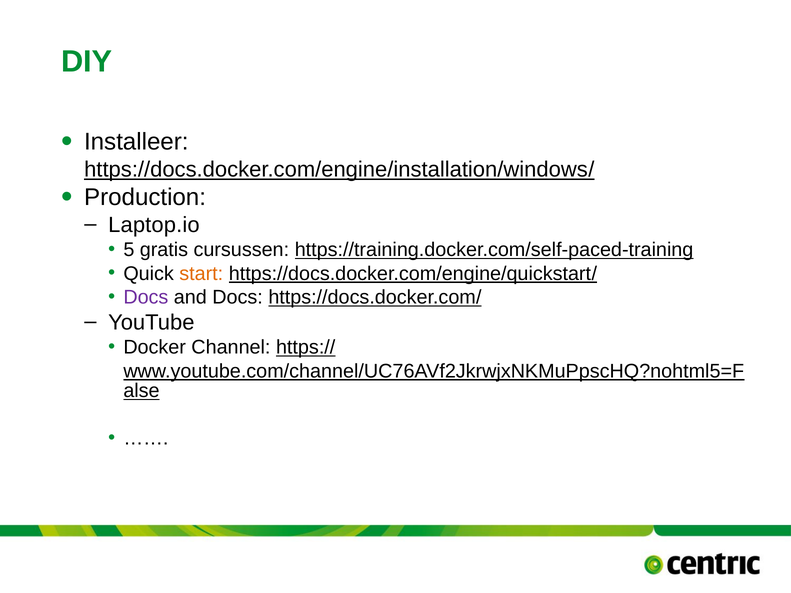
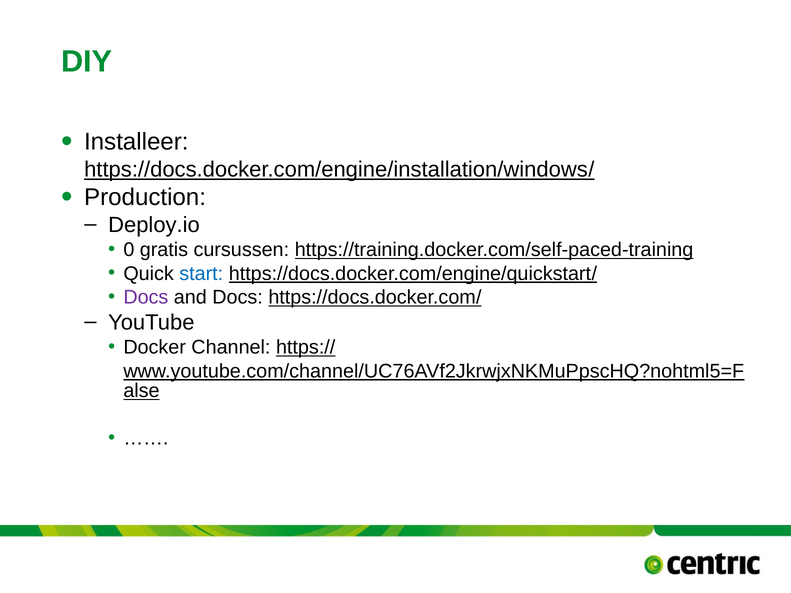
Laptop.io: Laptop.io -> Deploy.io (154, 225)
5: 5 -> 0 (129, 250)
start colour: orange -> blue (201, 274)
